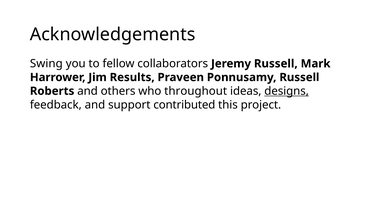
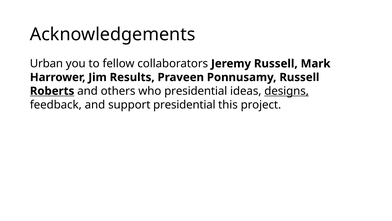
Swing: Swing -> Urban (46, 63)
Roberts underline: none -> present (52, 91)
who throughout: throughout -> presidential (196, 91)
support contributed: contributed -> presidential (184, 105)
